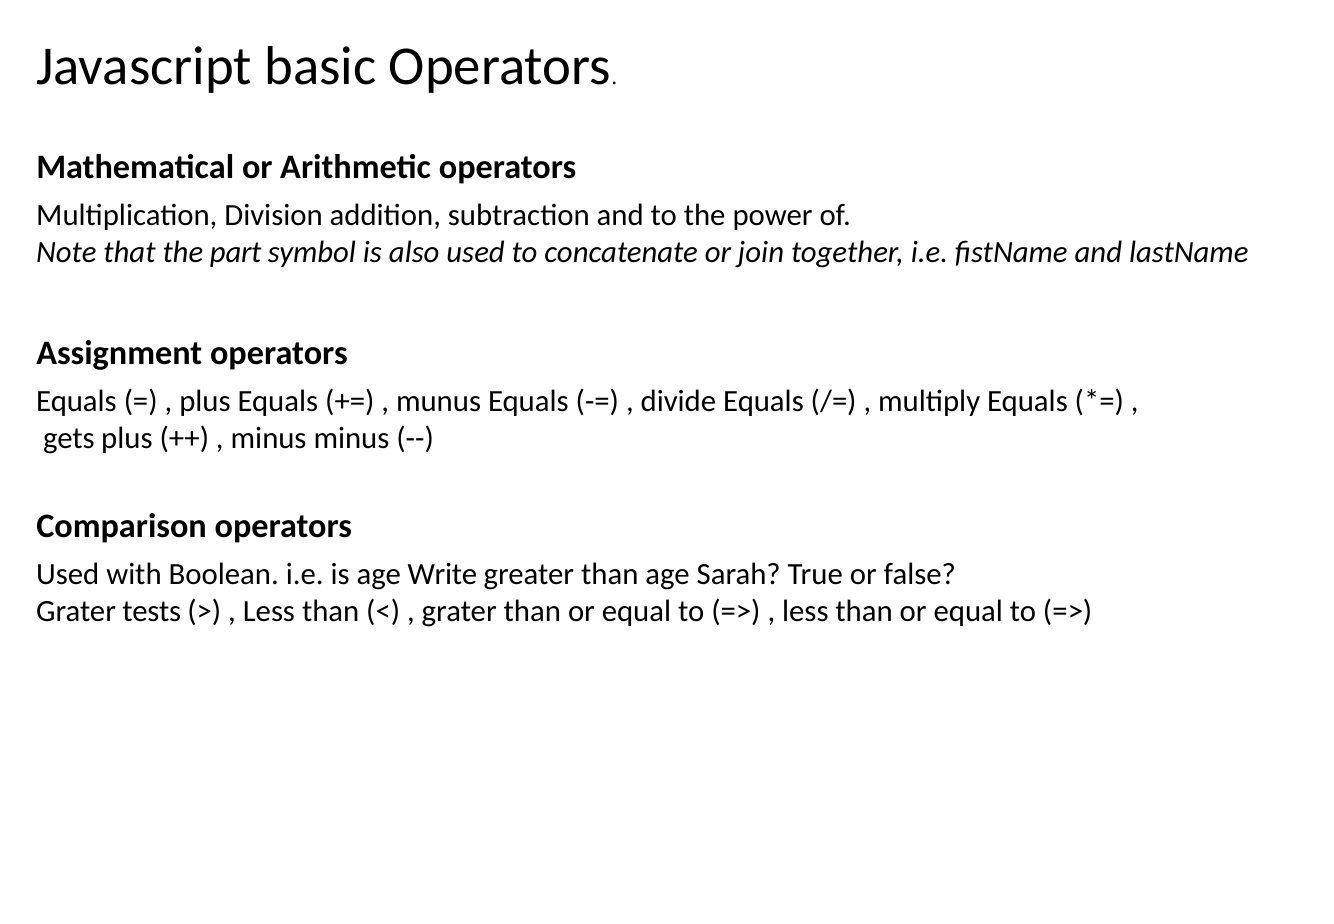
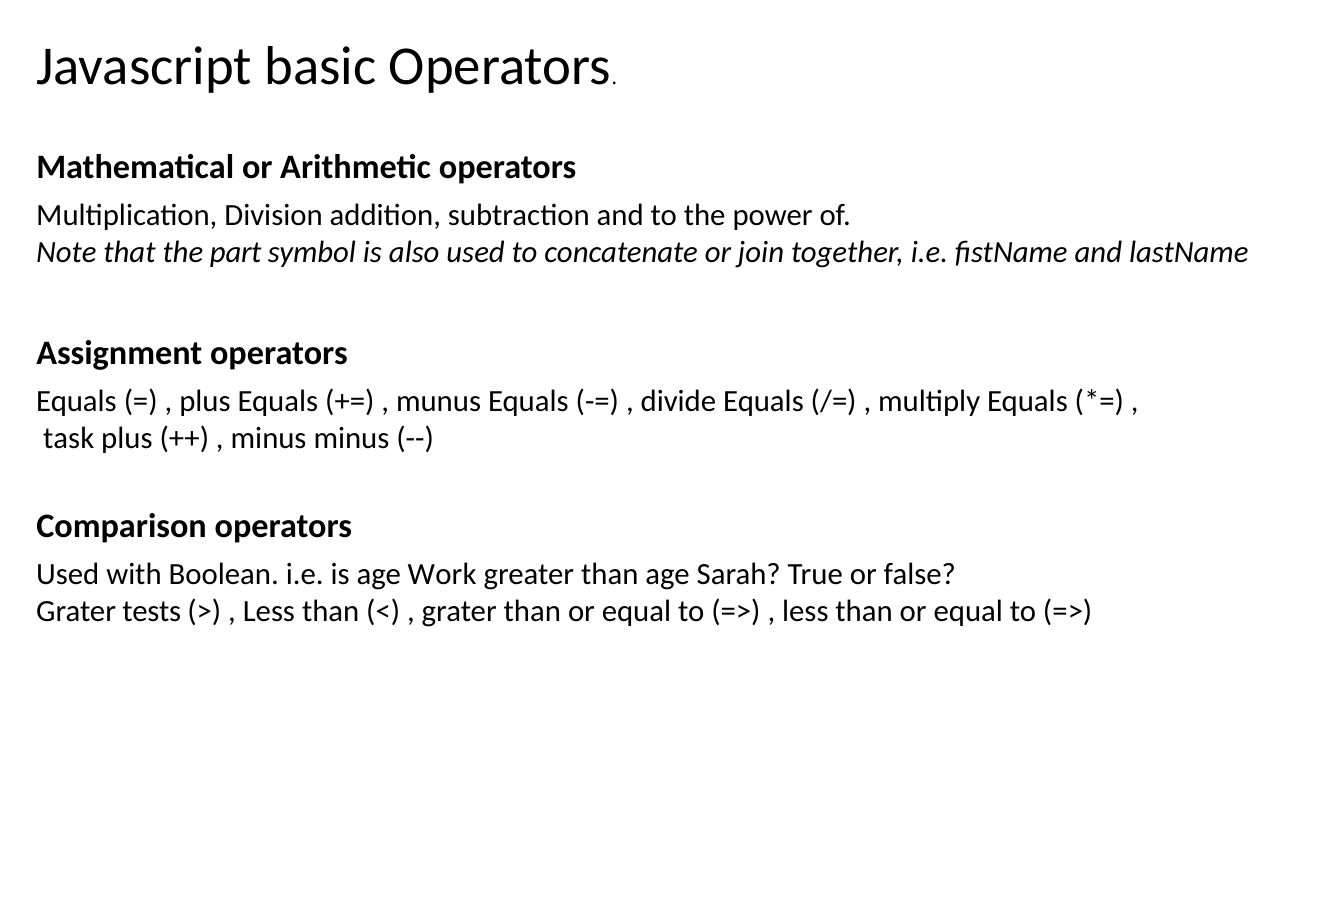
gets: gets -> task (69, 438)
Write: Write -> Work (442, 574)
